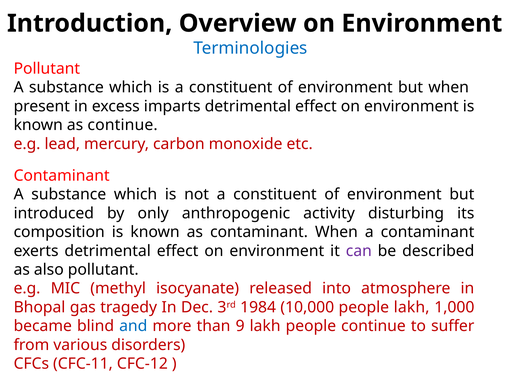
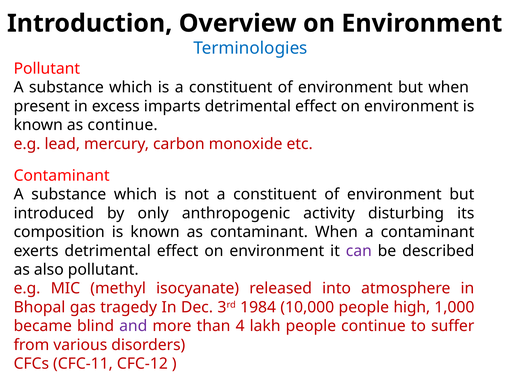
people lakh: lakh -> high (412, 308)
and colour: blue -> purple (133, 327)
9: 9 -> 4 (240, 327)
